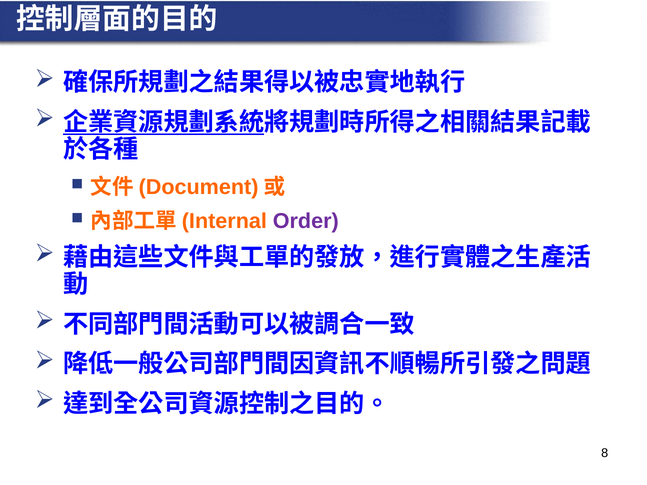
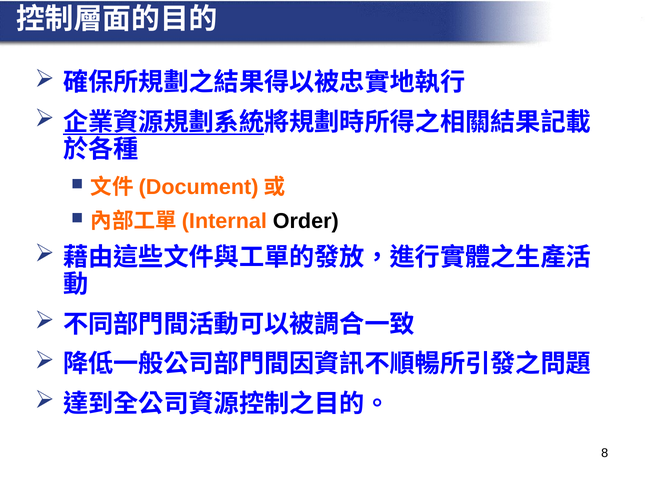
Order colour: purple -> black (306, 221)
